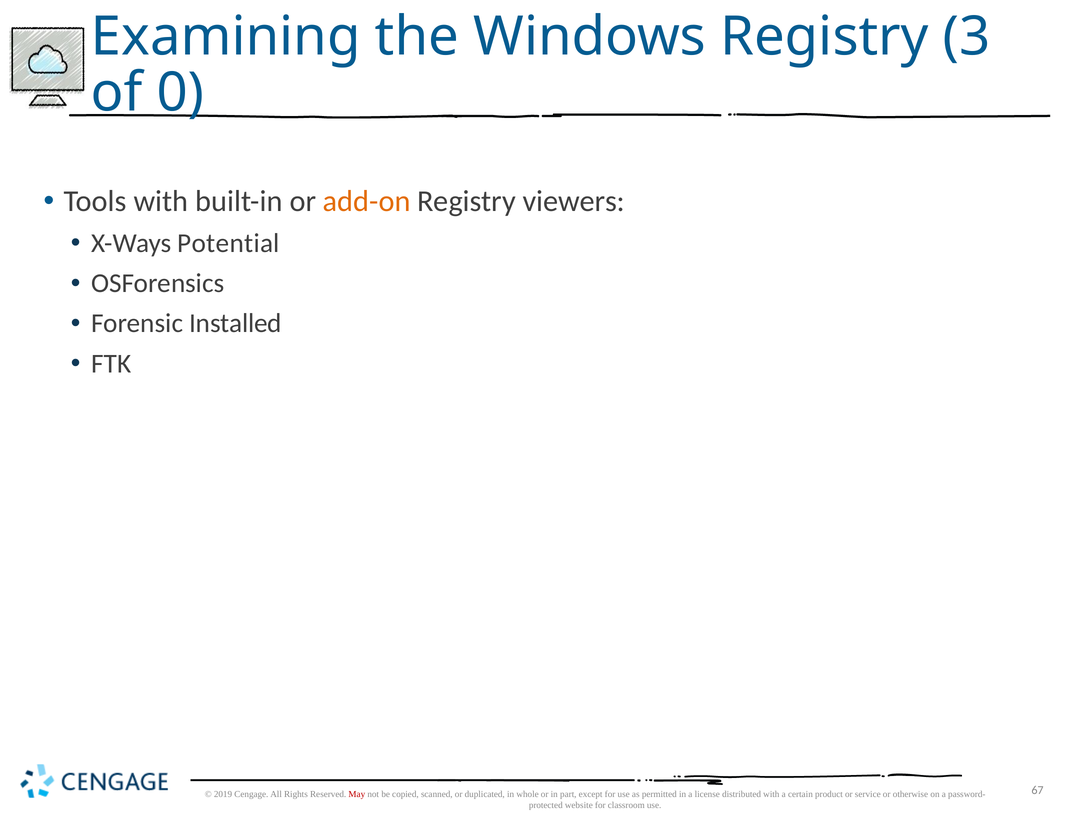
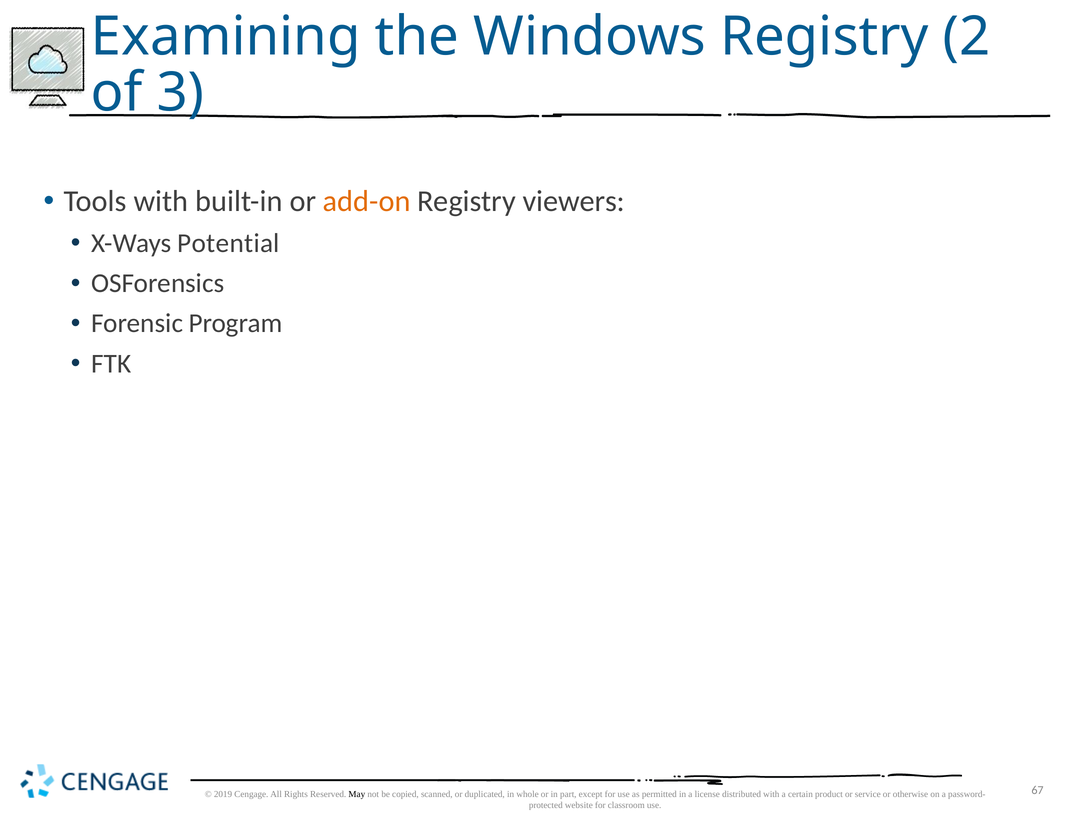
3: 3 -> 2 (967, 37)
0: 0 -> 3 (181, 93)
Installed: Installed -> Program (236, 323)
May colour: red -> black (357, 795)
